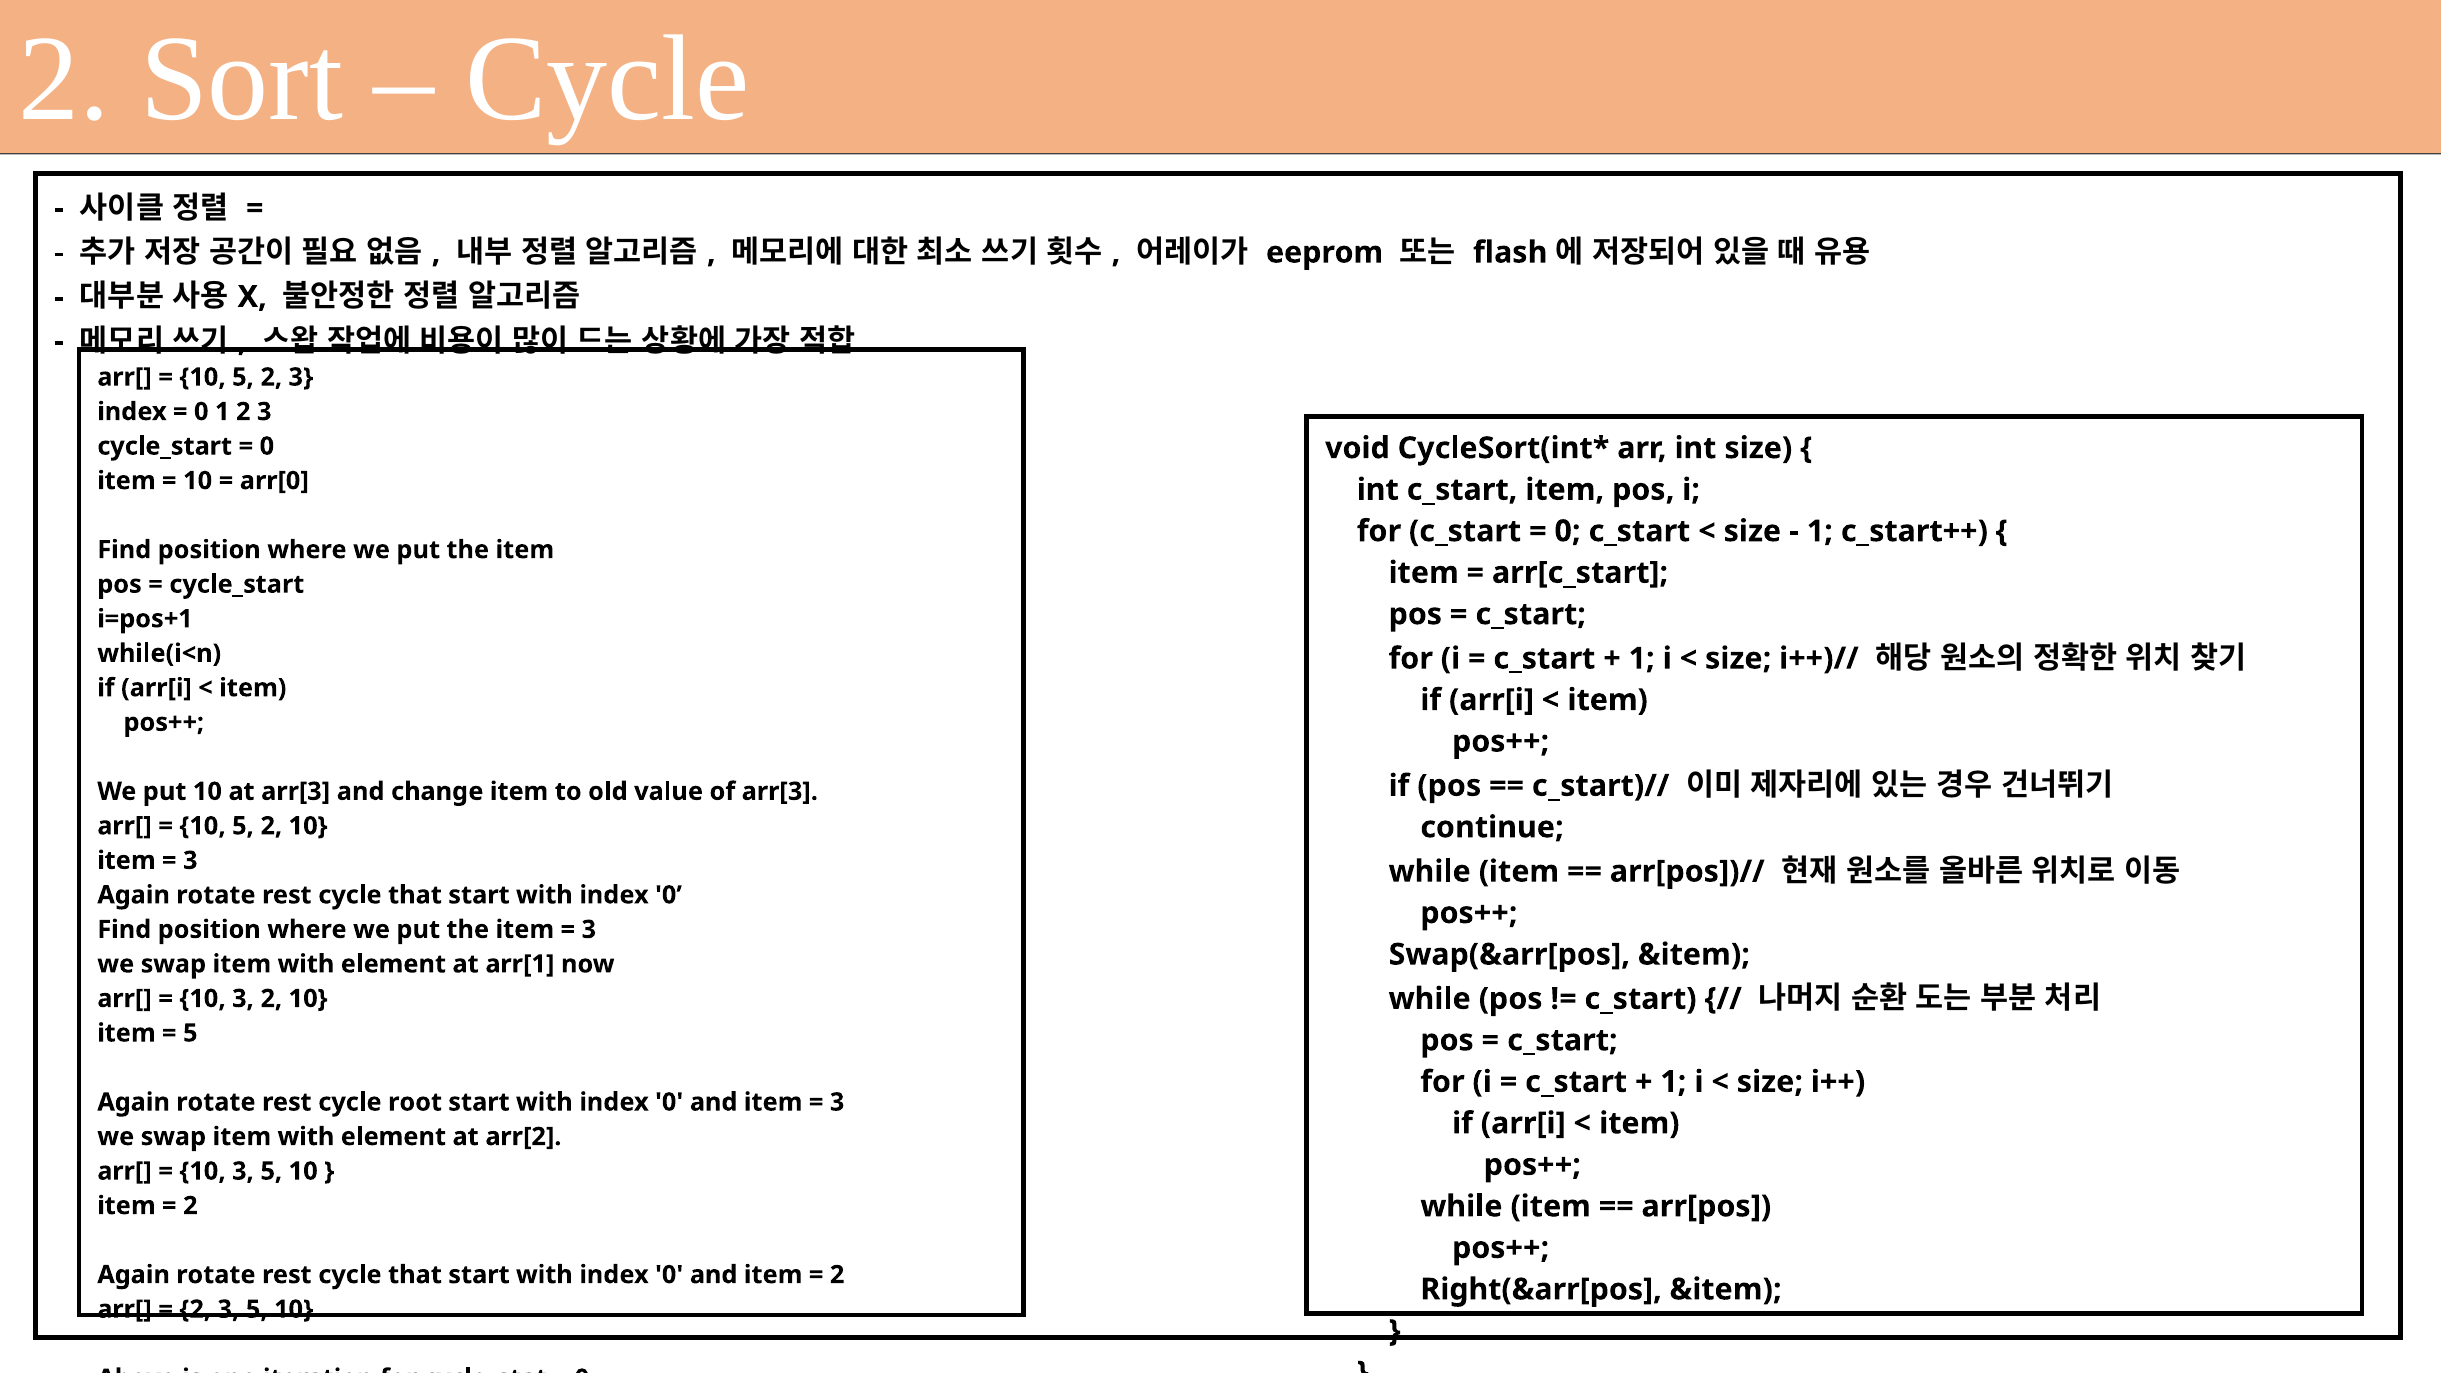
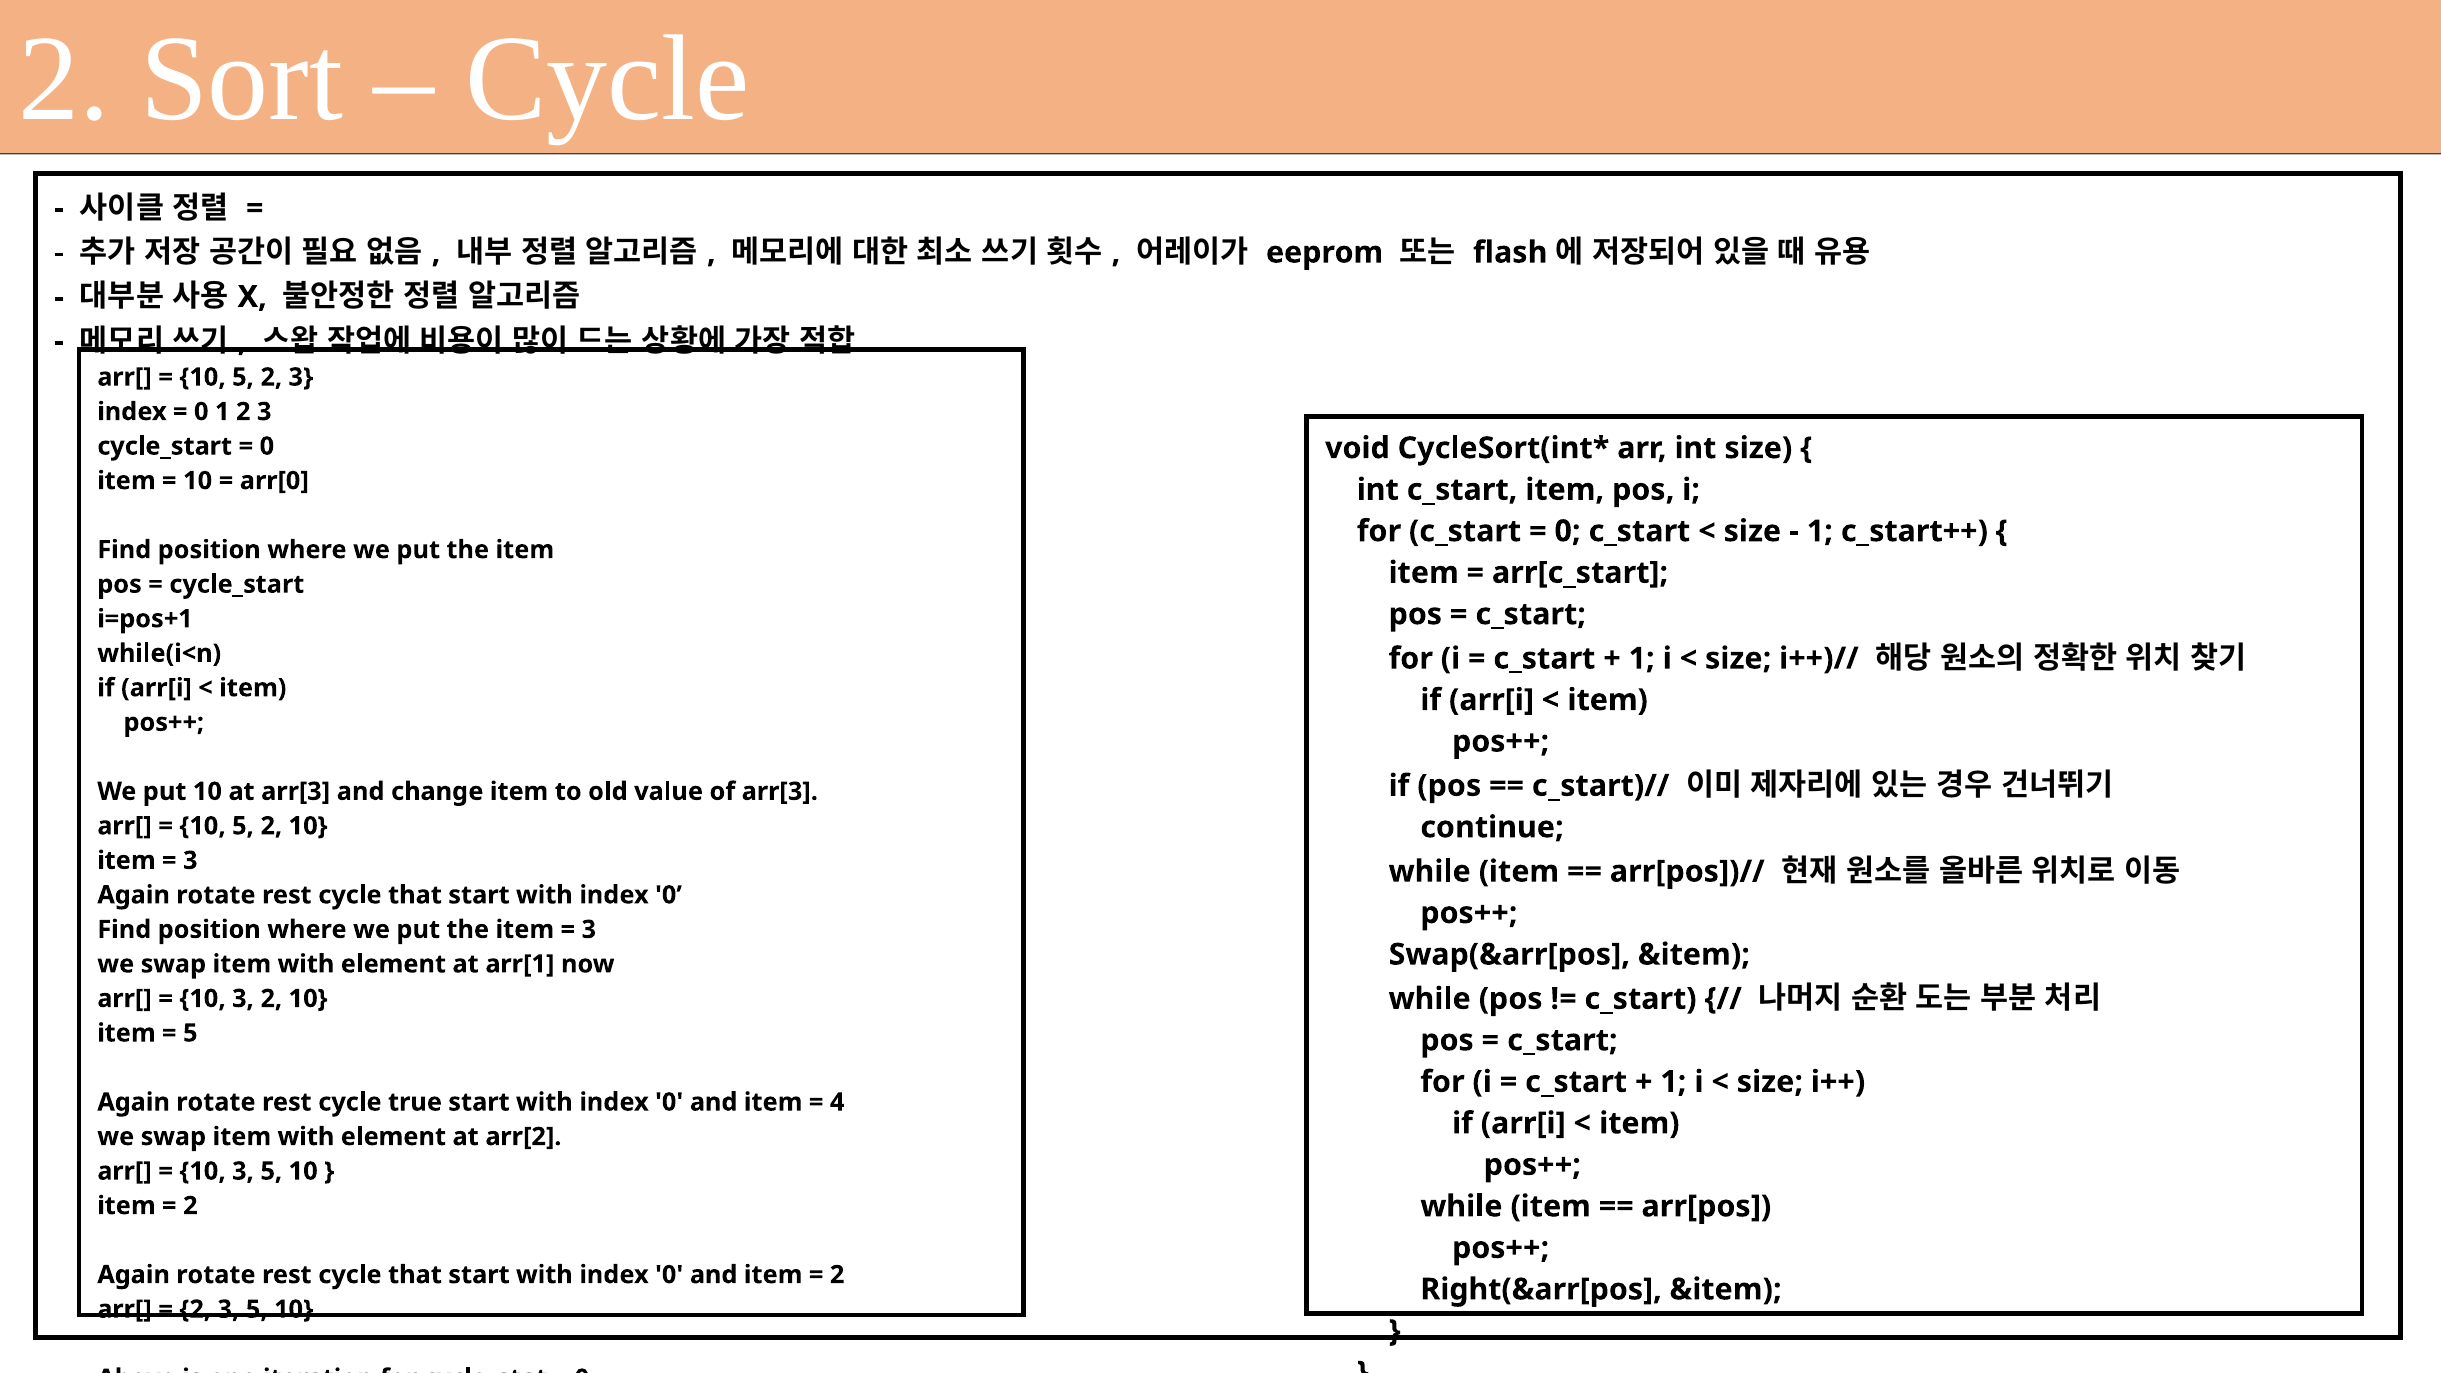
root: root -> true (415, 1102)
3: 3 -> 4 (837, 1102)
